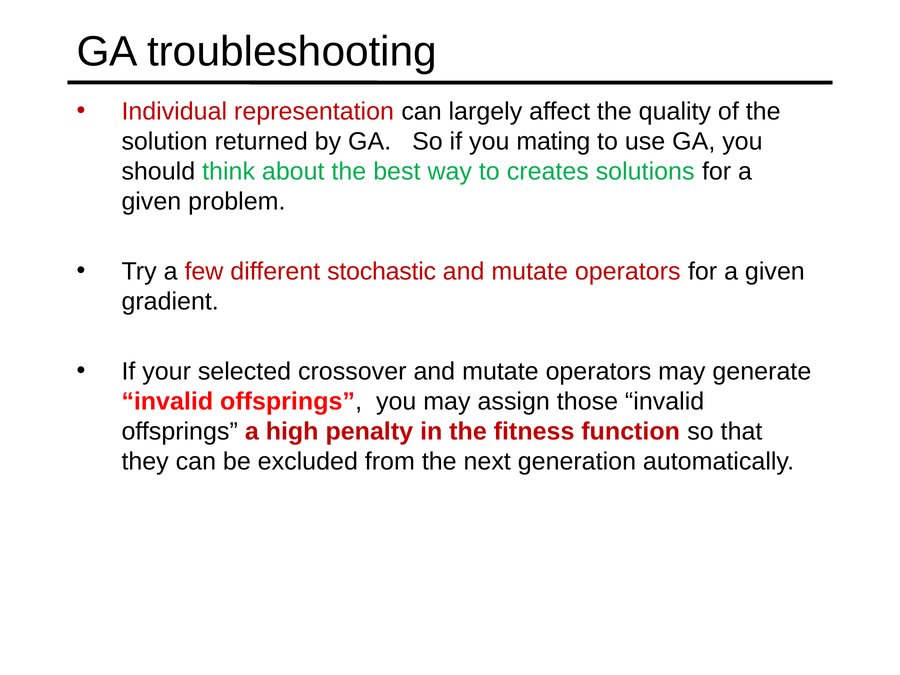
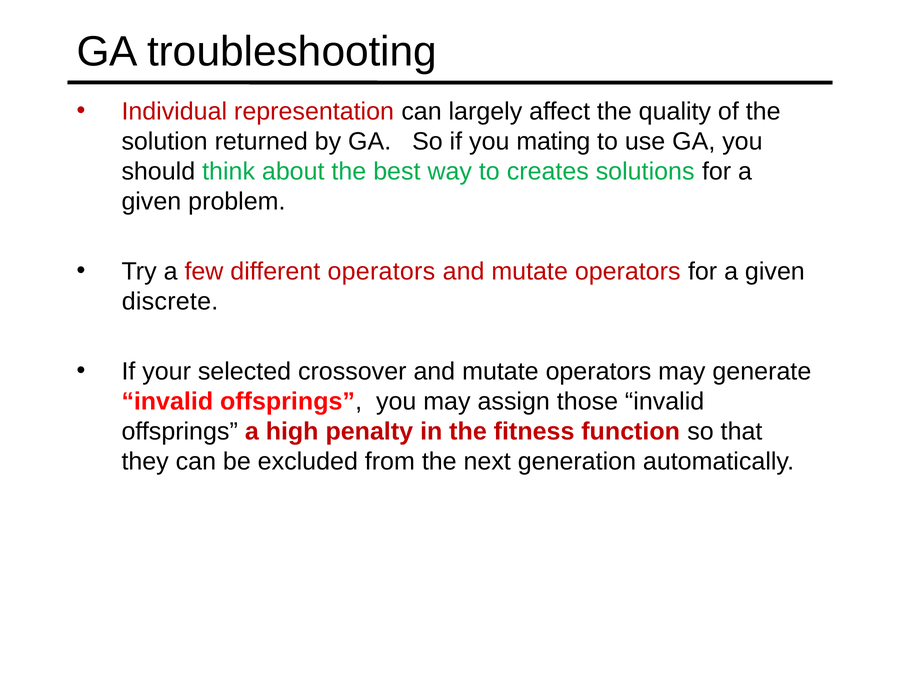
different stochastic: stochastic -> operators (381, 271)
gradient: gradient -> discrete (170, 301)
